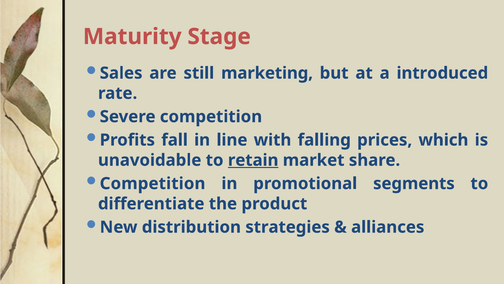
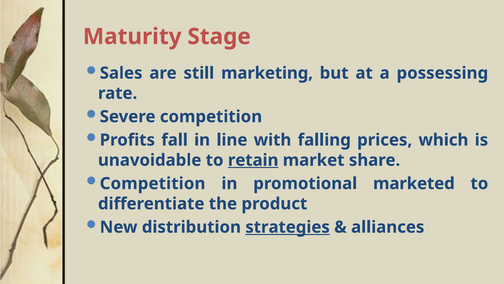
introduced: introduced -> possessing (442, 73)
segments: segments -> marketed (414, 183)
strategies underline: none -> present (288, 227)
